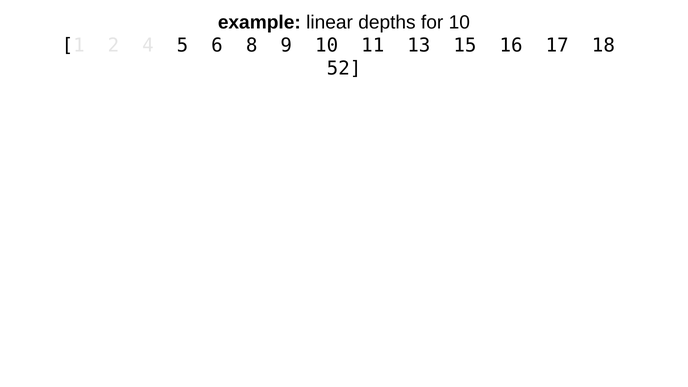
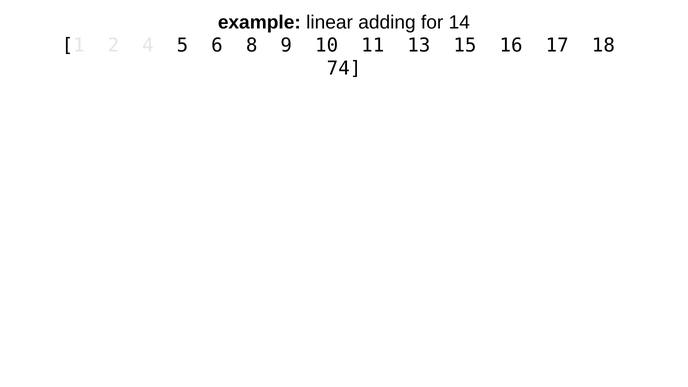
depths: depths -> adding (387, 23)
for 10: 10 -> 14 (459, 23)
52: 52 -> 74 (344, 69)
